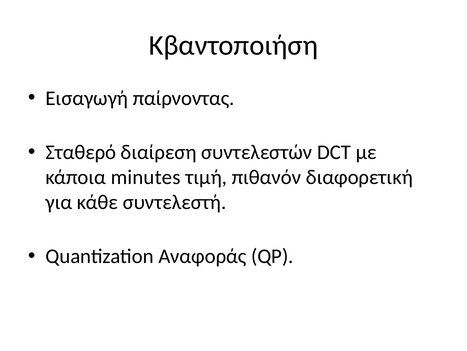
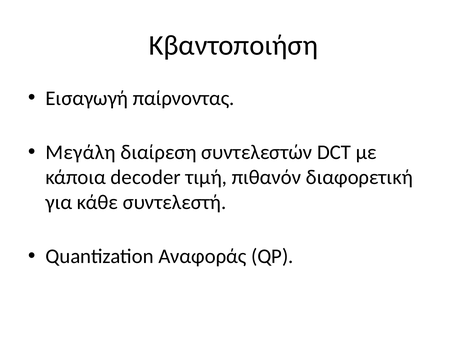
Σταθερό: Σταθερό -> Μεγάλη (81, 152)
minutes: minutes -> decoder (146, 177)
